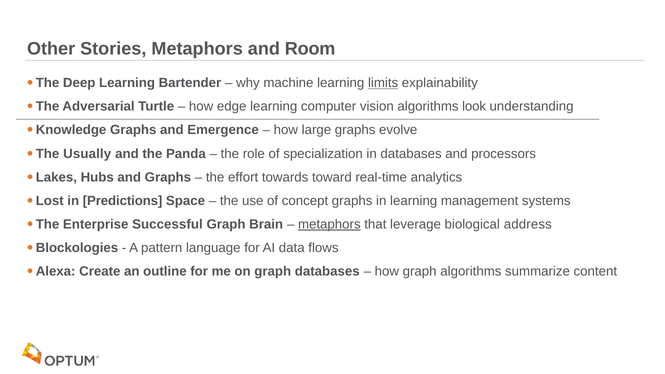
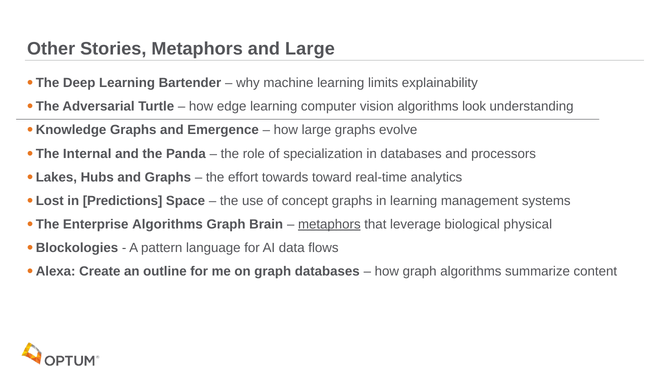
and Room: Room -> Large (310, 49)
limits underline: present -> none (383, 83)
Usually: Usually -> Internal (87, 154)
Enterprise Successful: Successful -> Algorithms (167, 224)
address: address -> physical (528, 224)
